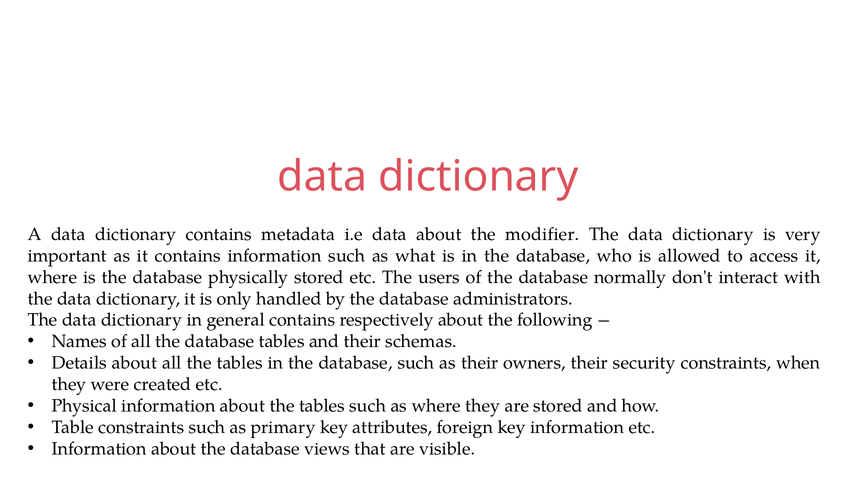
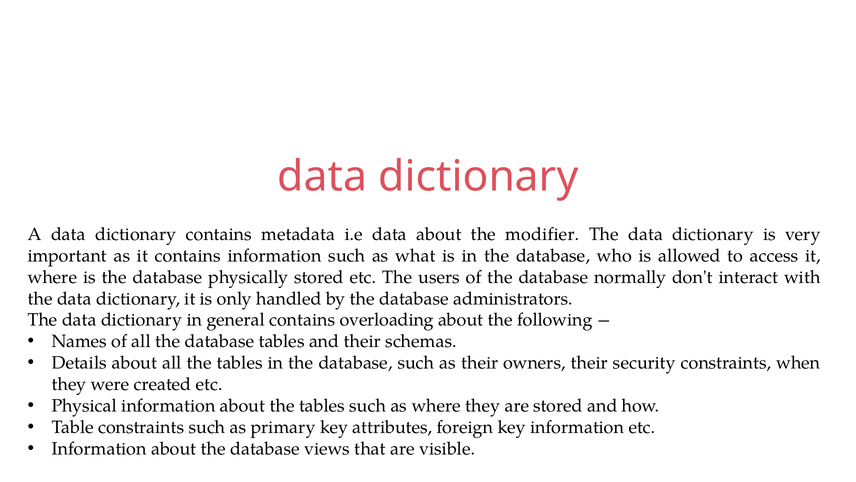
respectively: respectively -> overloading (387, 320)
